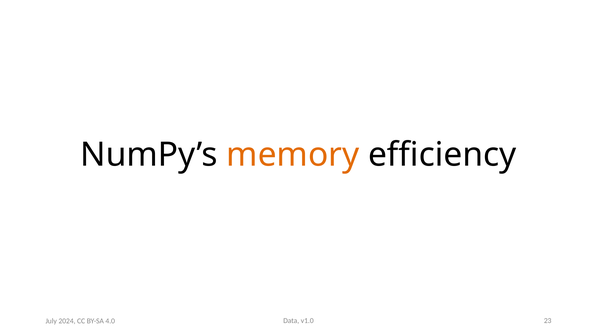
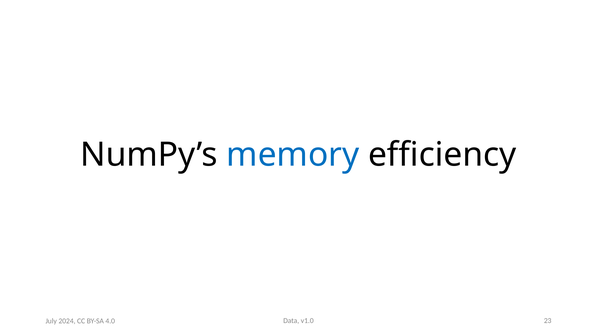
memory colour: orange -> blue (293, 155)
